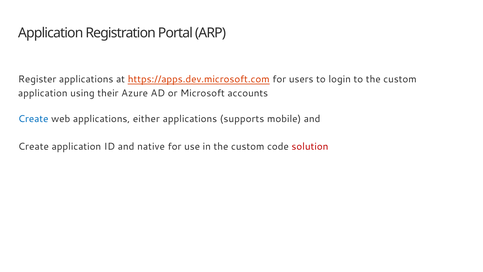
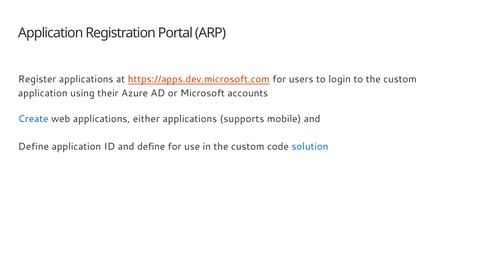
Create: Create -> Define (33, 146)
ID and native: native -> define (151, 146)
solution colour: red -> blue (310, 146)
